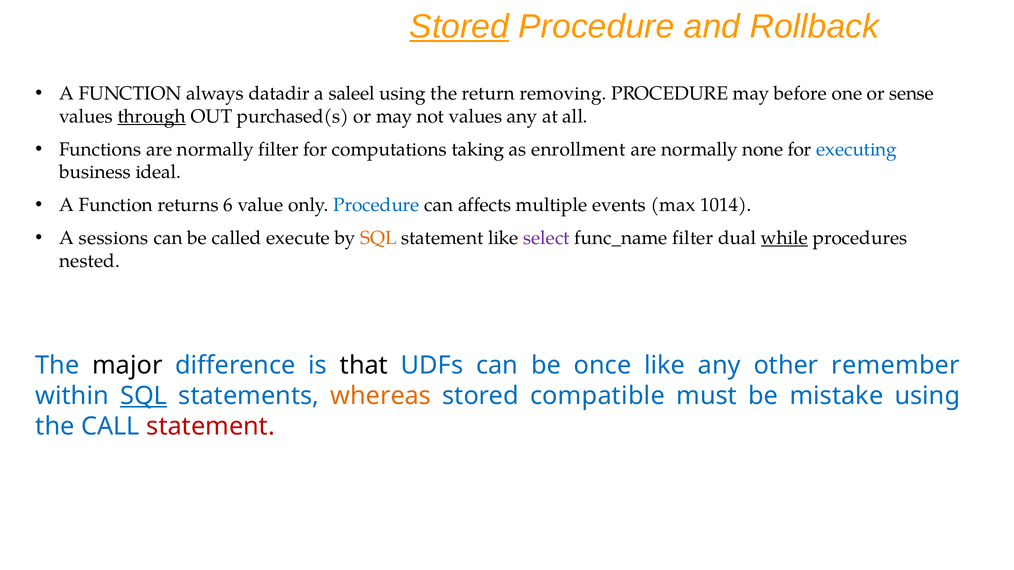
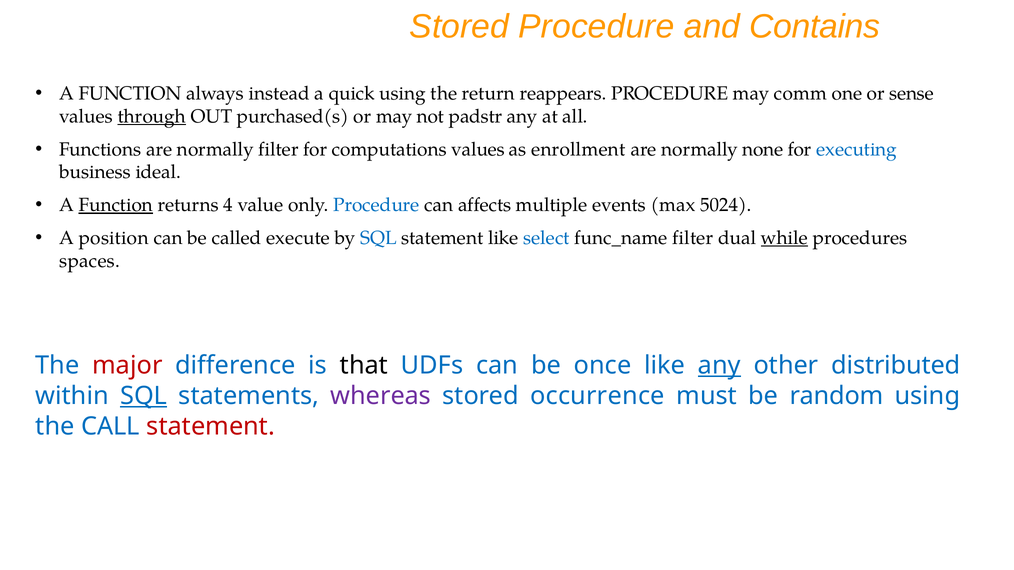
Stored underline: present -> none (459, 26)
Rollback: Rollback -> Contains (815, 26)
datadir: datadir -> instead (279, 94)
saleel: saleel -> quick (352, 94)
removing: removing -> reappears (563, 94)
before: before -> comm (800, 94)
not values: values -> padstr (476, 117)
computations taking: taking -> values (478, 149)
Function underline: none -> present (116, 205)
6: 6 -> 4 (228, 205)
1014: 1014 -> 5024 (726, 205)
sessions: sessions -> position (114, 238)
SQL colour: orange -> blue (378, 238)
select colour: purple -> blue (546, 238)
nested: nested -> spaces (90, 261)
major colour: black -> red (127, 366)
any underline: none -> present (719, 366)
remember: remember -> distributed (896, 366)
whereas colour: orange -> purple (381, 396)
compatible: compatible -> occurrence (597, 396)
mistake: mistake -> random (837, 396)
